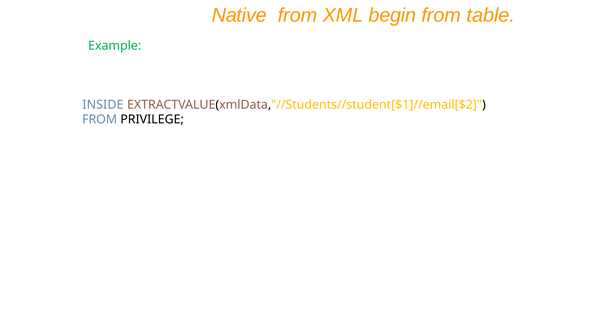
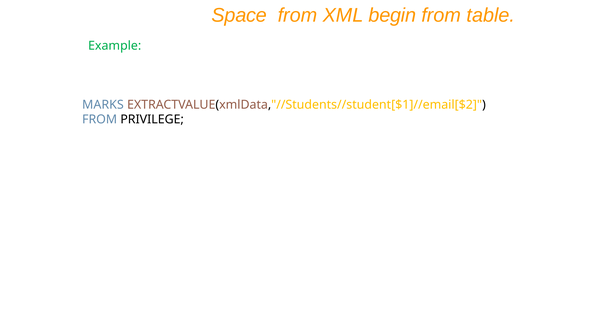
Native: Native -> Space (239, 15)
INSIDE: INSIDE -> MARKS (103, 105)
